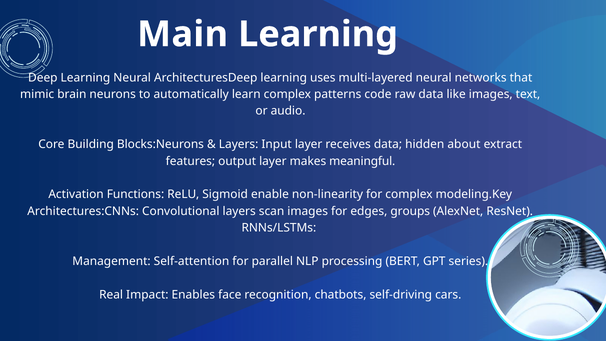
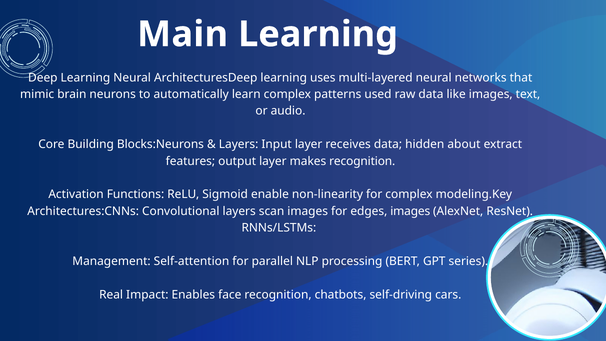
code: code -> used (378, 94)
makes meaningful: meaningful -> recognition (362, 161)
edges groups: groups -> images (410, 211)
